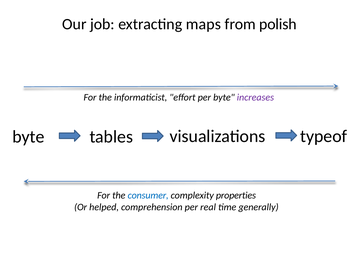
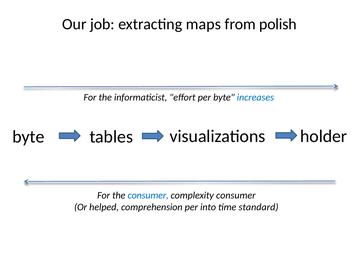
increases colour: purple -> blue (255, 97)
typeof: typeof -> holder (324, 136)
complexity properties: properties -> consumer (236, 195)
real: real -> into (208, 207)
generally: generally -> standard (259, 207)
